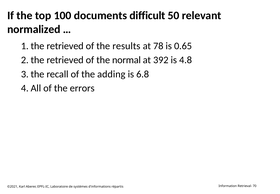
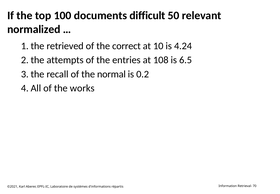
results: results -> correct (126, 46)
78: 78 -> 10 (158, 46)
0.65: 0.65 -> 4.24 (183, 46)
retrieved: retrieved -> attempts (65, 60)
normal: normal -> entries (126, 60)
392: 392 -> 108 (161, 60)
4.8: 4.8 -> 6.5 (186, 60)
adding: adding -> normal (111, 74)
6.8: 6.8 -> 0.2 (143, 74)
errors: errors -> works (82, 88)
